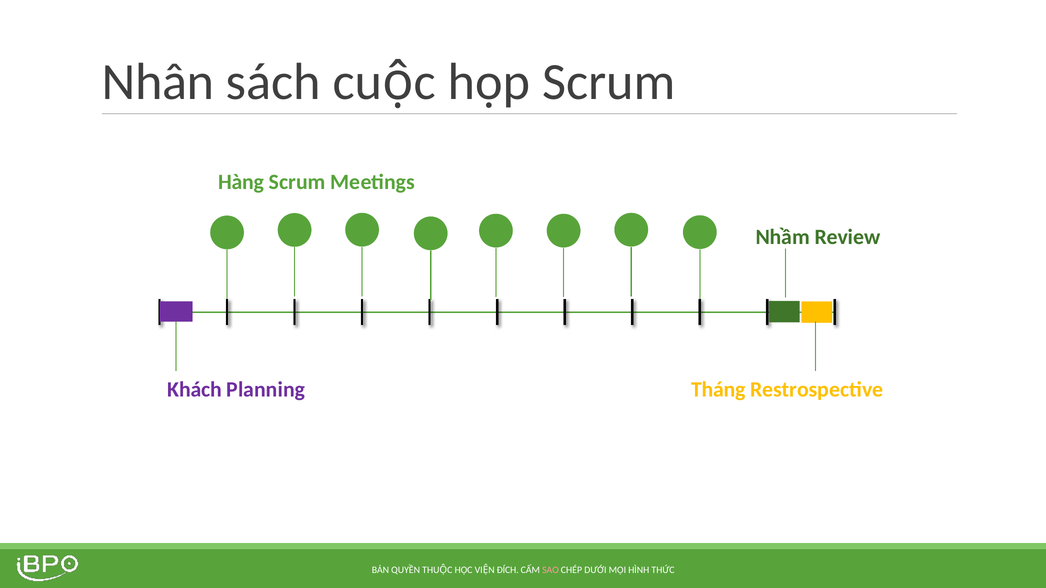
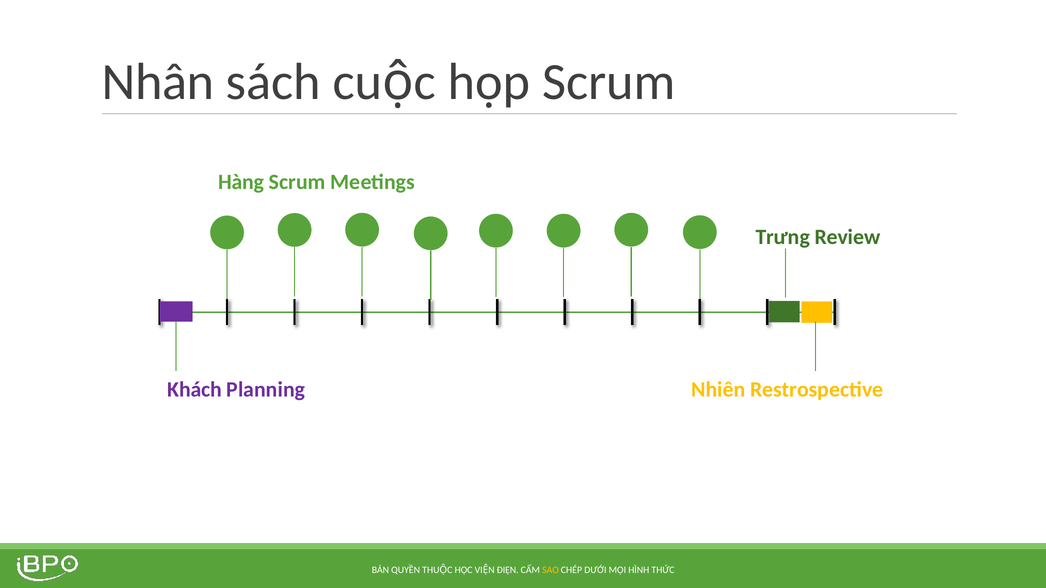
Nhầm: Nhầm -> Trưng (783, 237)
Tháng: Tháng -> Nhiên (718, 390)
ĐÍCH: ĐÍCH -> ĐIỆN (508, 571)
SAO colour: pink -> yellow (550, 571)
